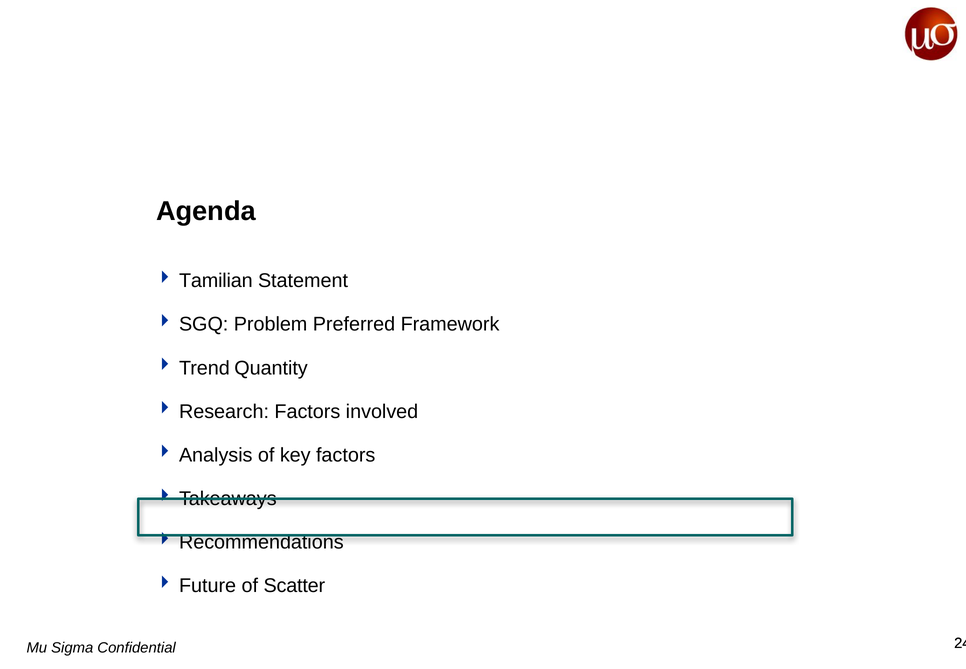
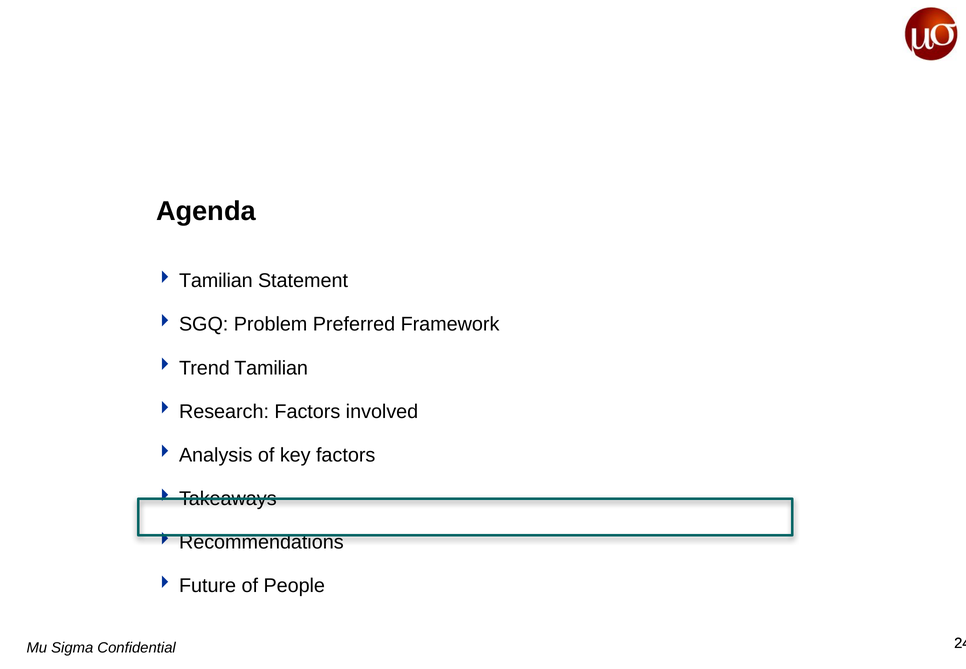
Trend Quantity: Quantity -> Tamilian (271, 368)
Scatter: Scatter -> People (294, 586)
